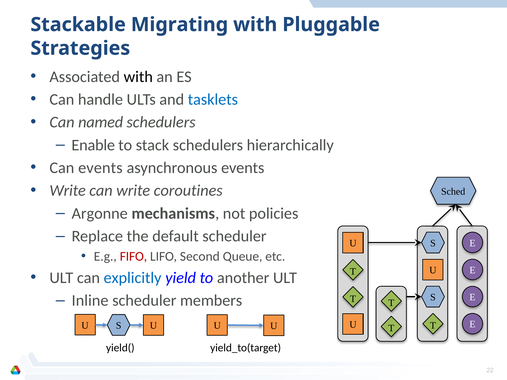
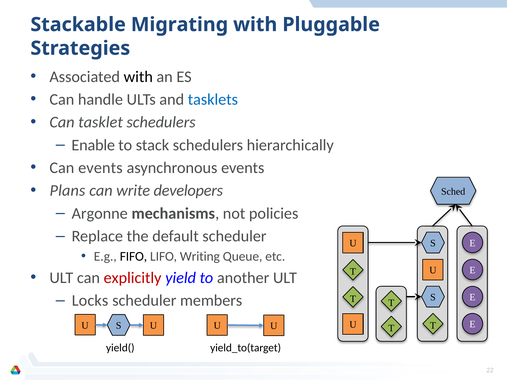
named: named -> tasklet (101, 122)
Write: Write -> Plans (67, 191)
coroutines: coroutines -> developers (188, 191)
FIFO colour: red -> black (133, 257)
Second: Second -> Writing (200, 257)
explicitly colour: blue -> red (133, 278)
Inline: Inline -> Locks (90, 301)
